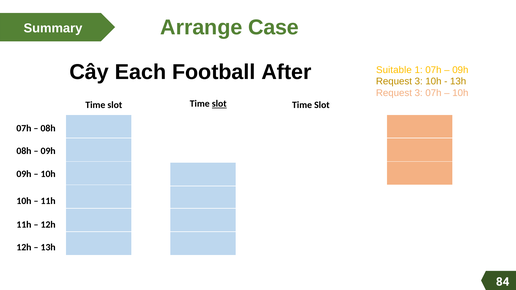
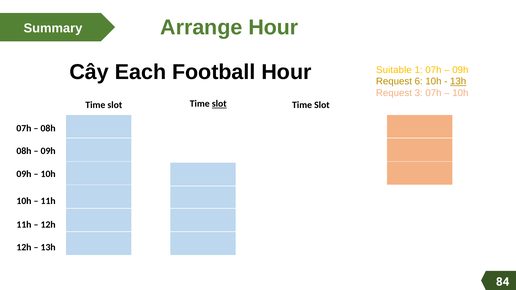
Arrange Case: Case -> Hour (273, 28)
Football After: After -> Hour (287, 72)
3: 3 -> 6 (419, 82)
13h underline: none -> present (458, 82)
